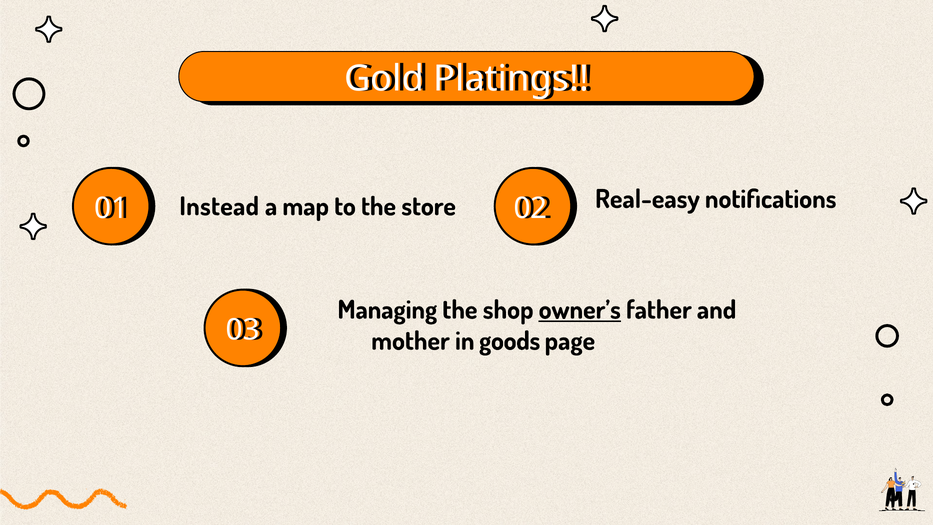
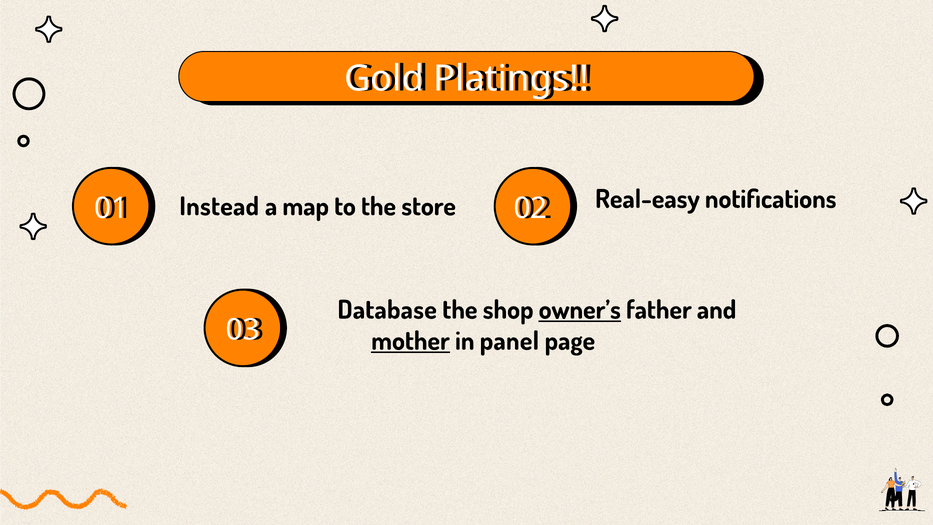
Managing: Managing -> Database (387, 310)
mother underline: none -> present (410, 341)
goods: goods -> panel (509, 341)
